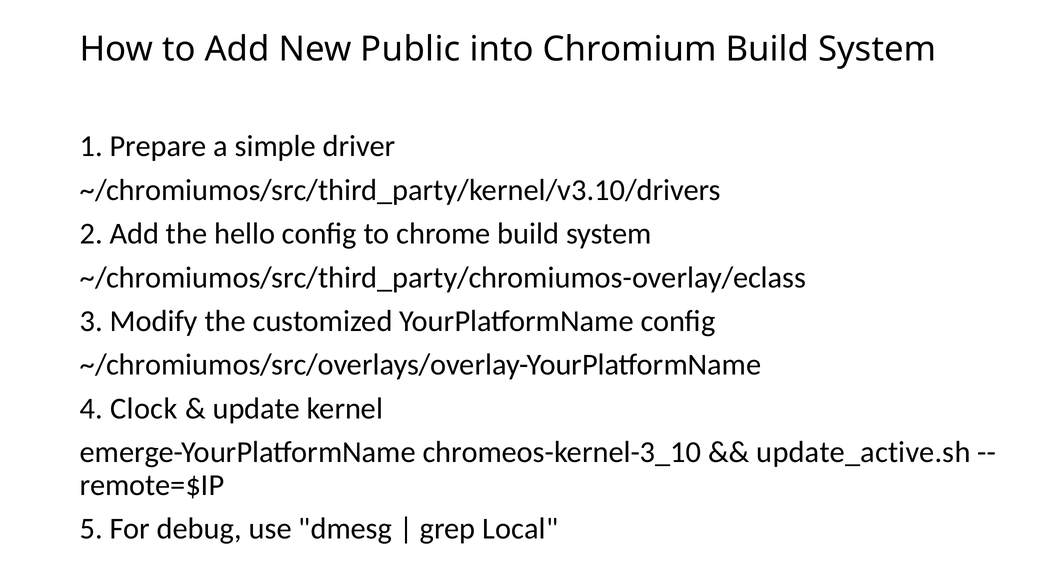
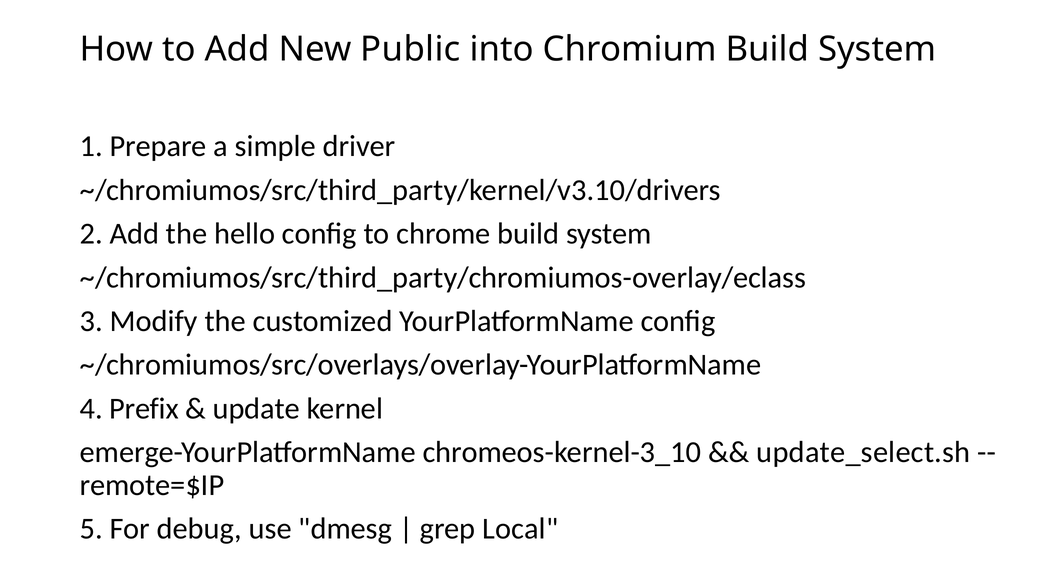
Clock: Clock -> Prefix (144, 408)
update_active.sh: update_active.sh -> update_select.sh (863, 452)
